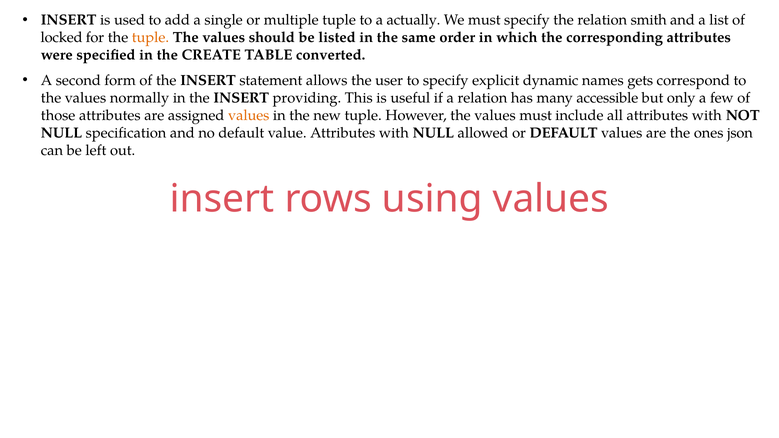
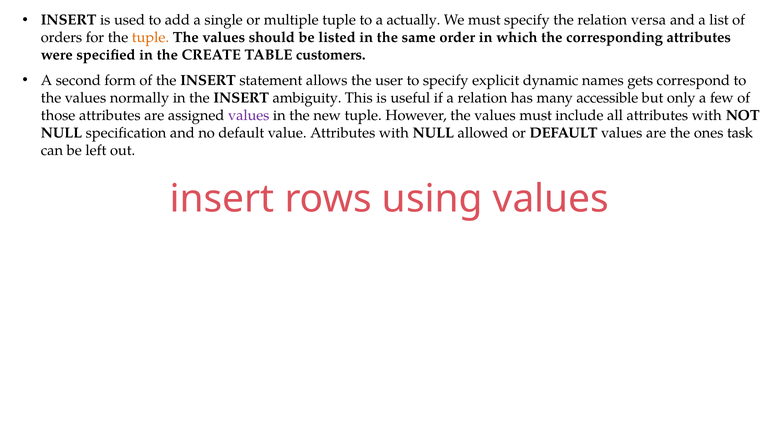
smith: smith -> versa (649, 20)
locked: locked -> orders (62, 38)
converted: converted -> customers (331, 55)
providing: providing -> ambiguity (307, 98)
values colour: orange -> purple (249, 116)
json: json -> task (740, 133)
